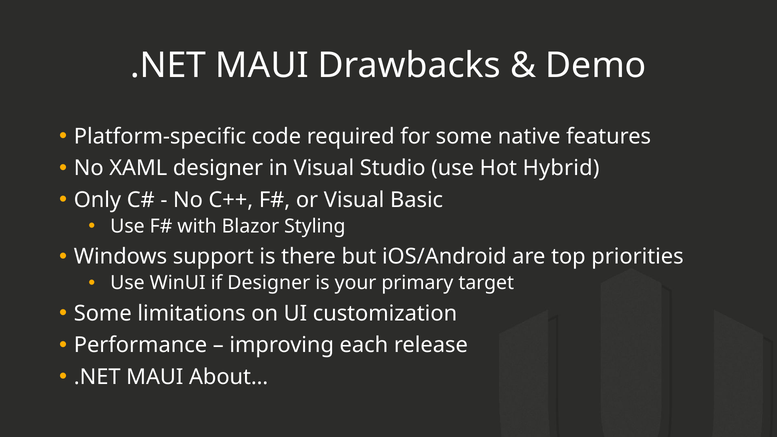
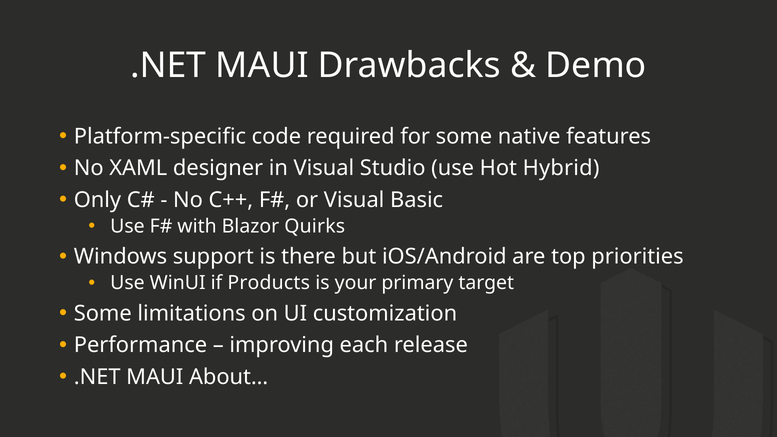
Styling: Styling -> Quirks (315, 226)
if Designer: Designer -> Products (269, 283)
